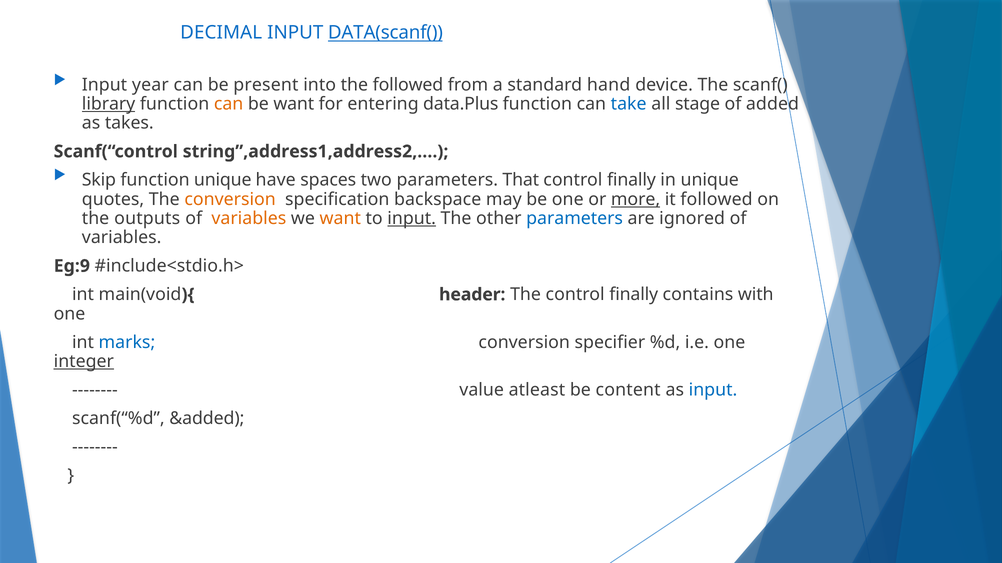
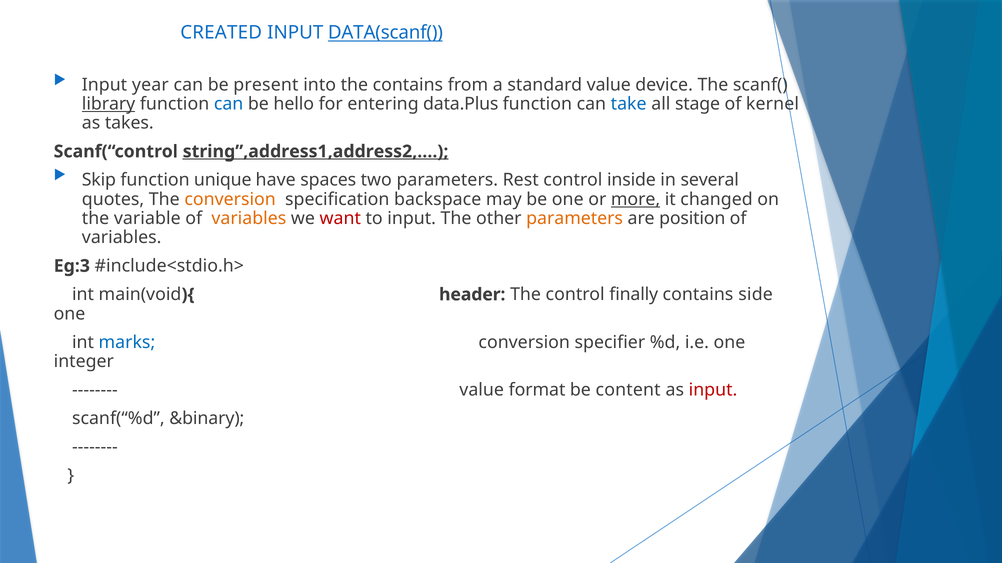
DECIMAL: DECIMAL -> CREATED (221, 33)
the followed: followed -> contains (408, 85)
standard hand: hand -> value (609, 85)
can colour: orange -> blue (229, 104)
be want: want -> hello (294, 104)
added: added -> kernel (772, 104)
string”,address1,address2,… underline: none -> present (316, 152)
That: That -> Rest (521, 180)
finally: finally -> inside (631, 180)
in unique: unique -> several (710, 180)
it followed: followed -> changed (717, 199)
outputs: outputs -> variable (147, 219)
want colour: orange -> red (340, 219)
input underline: present -> none (412, 219)
parameters colour: blue -> orange (575, 219)
ignored: ignored -> position (692, 219)
Eg:9: Eg:9 -> Eg:3 (72, 266)
with: with -> side (756, 295)
integer underline: present -> none (84, 362)
atleast: atleast -> format (537, 390)
input colour: blue -> red (713, 390)
&added: &added -> &binary (207, 419)
